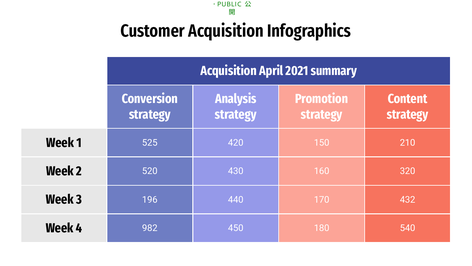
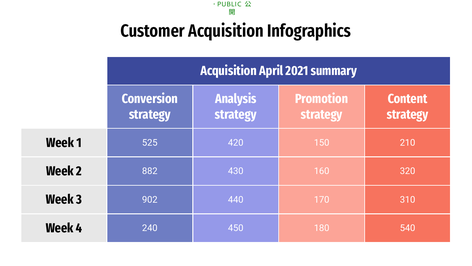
520: 520 -> 882 (150, 171)
196: 196 -> 902 (150, 199)
432: 432 -> 310 (408, 199)
982: 982 -> 240 (150, 228)
